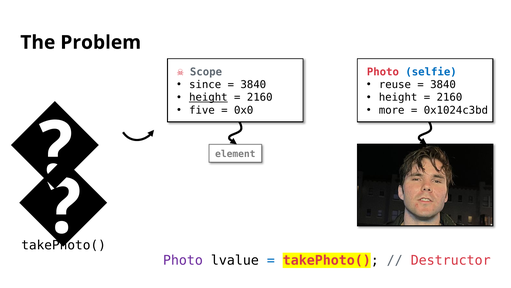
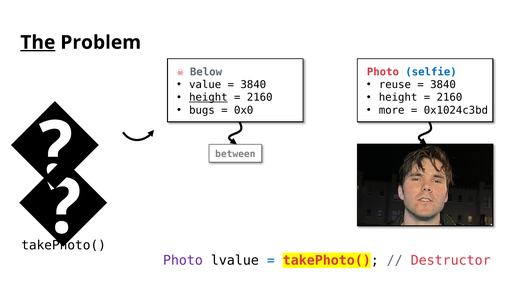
The underline: none -> present (38, 42)
Scope: Scope -> Below (206, 72)
since: since -> value (205, 84)
five: five -> bugs (202, 110)
element: element -> between (235, 154)
